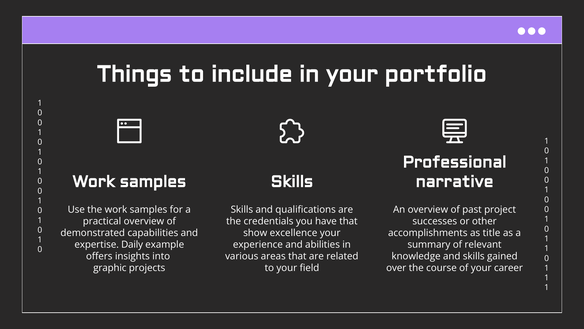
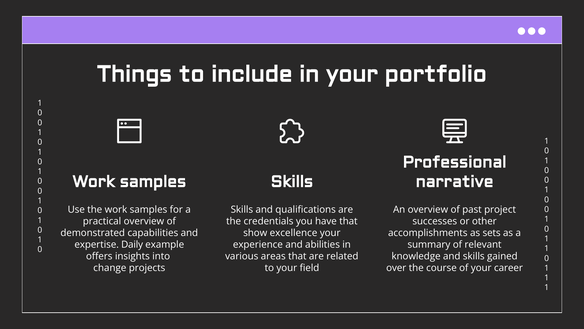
title: title -> sets (492, 233)
graphic: graphic -> change (110, 268)
